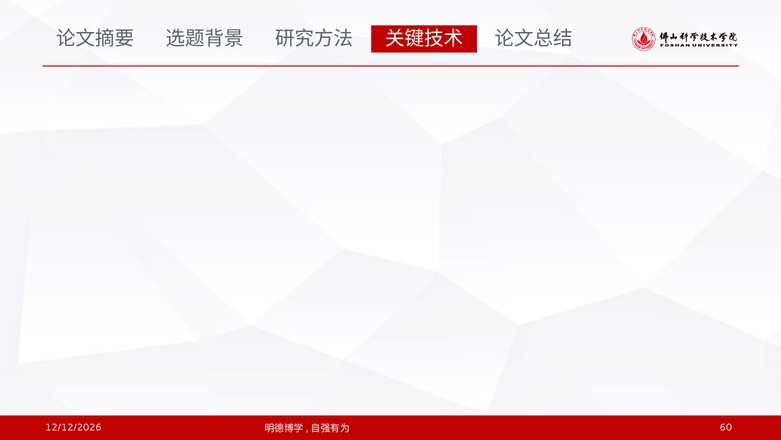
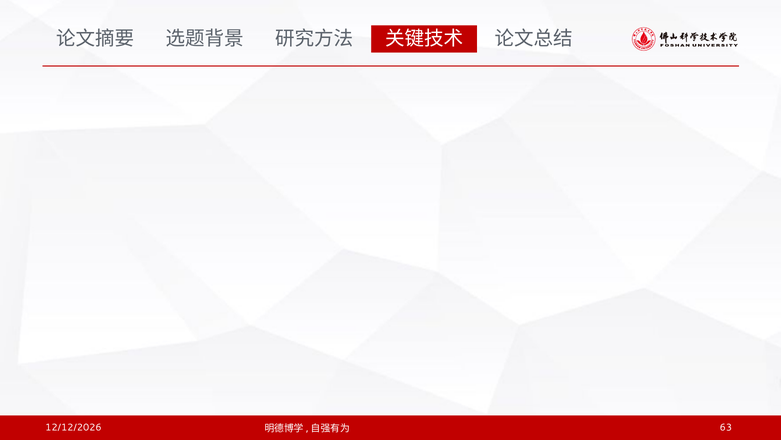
60: 60 -> 63 (726, 427)
